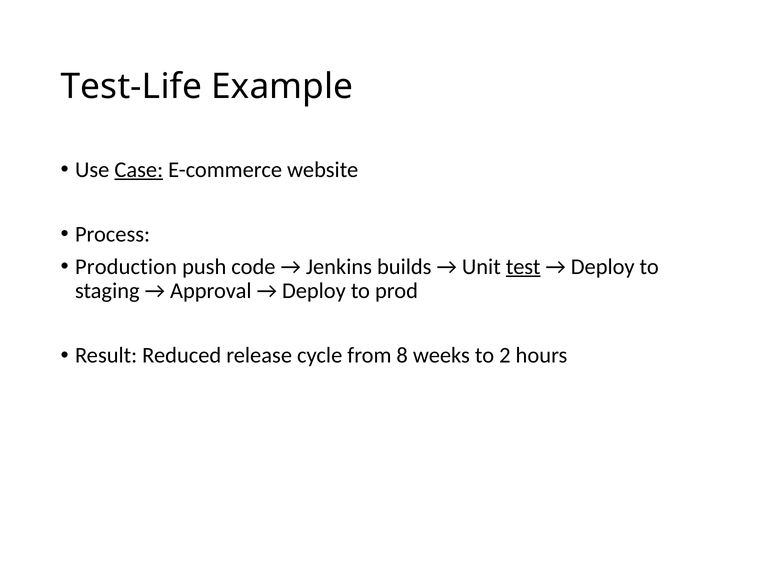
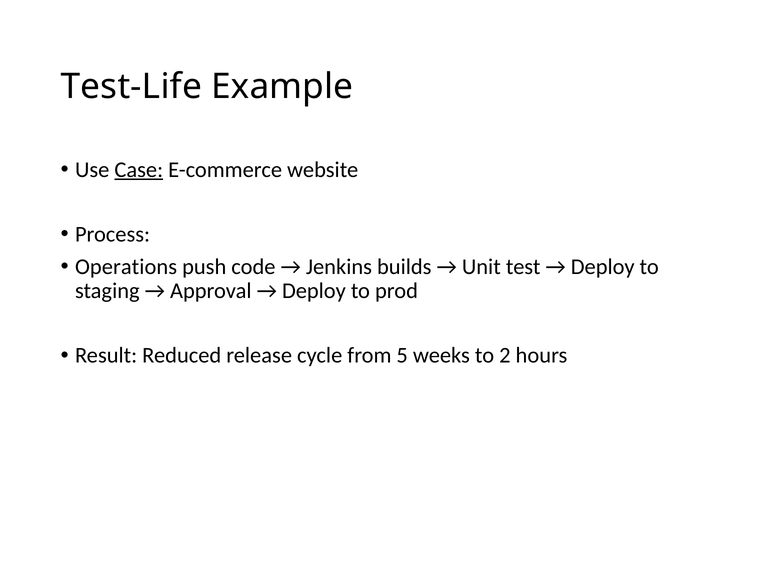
Production: Production -> Operations (126, 266)
test underline: present -> none (523, 266)
8: 8 -> 5 (402, 355)
